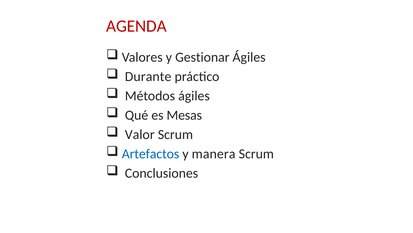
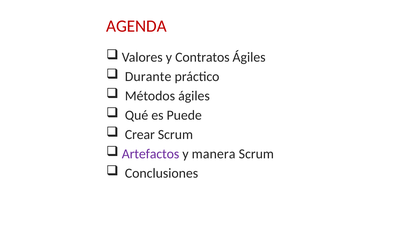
Gestionar: Gestionar -> Contratos (202, 57)
Mesas: Mesas -> Puede (184, 115)
Valor: Valor -> Crear (140, 134)
Artefactos colour: blue -> purple (151, 153)
